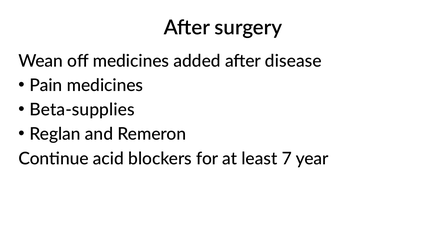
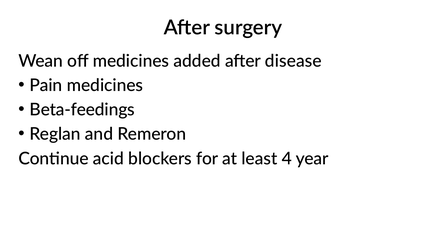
Beta-supplies: Beta-supplies -> Beta-feedings (82, 110)
7: 7 -> 4 (287, 158)
